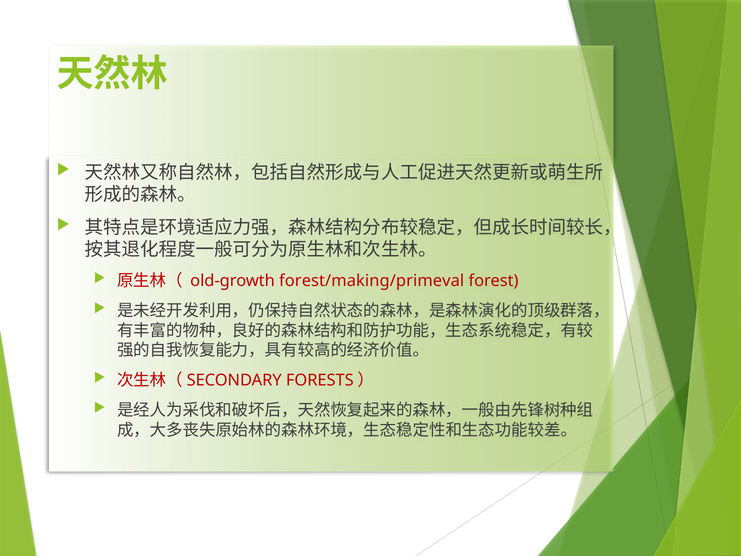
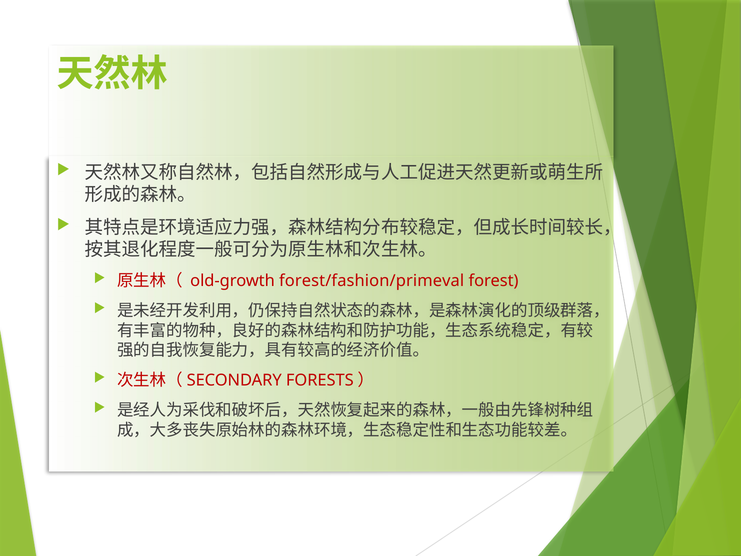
forest/making/primeval: forest/making/primeval -> forest/fashion/primeval (372, 281)
